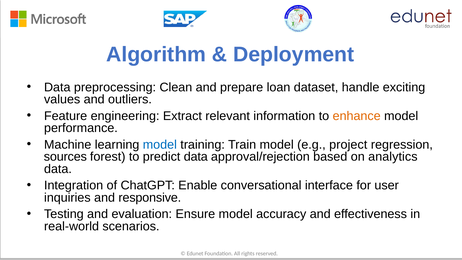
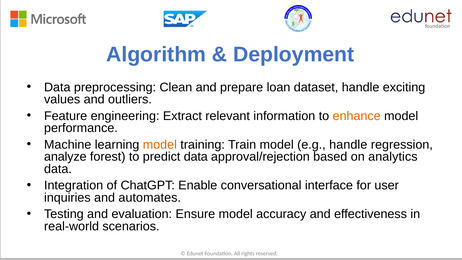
model colour: blue -> orange (160, 145)
e.g project: project -> handle (348, 145)
sources: sources -> analyze (65, 157)
responsive: responsive -> automates (150, 198)
